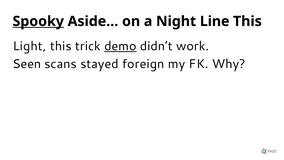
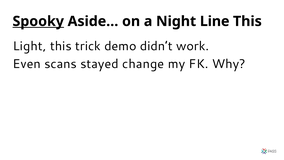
demo underline: present -> none (120, 46)
Seen: Seen -> Even (27, 64)
foreign: foreign -> change (143, 64)
